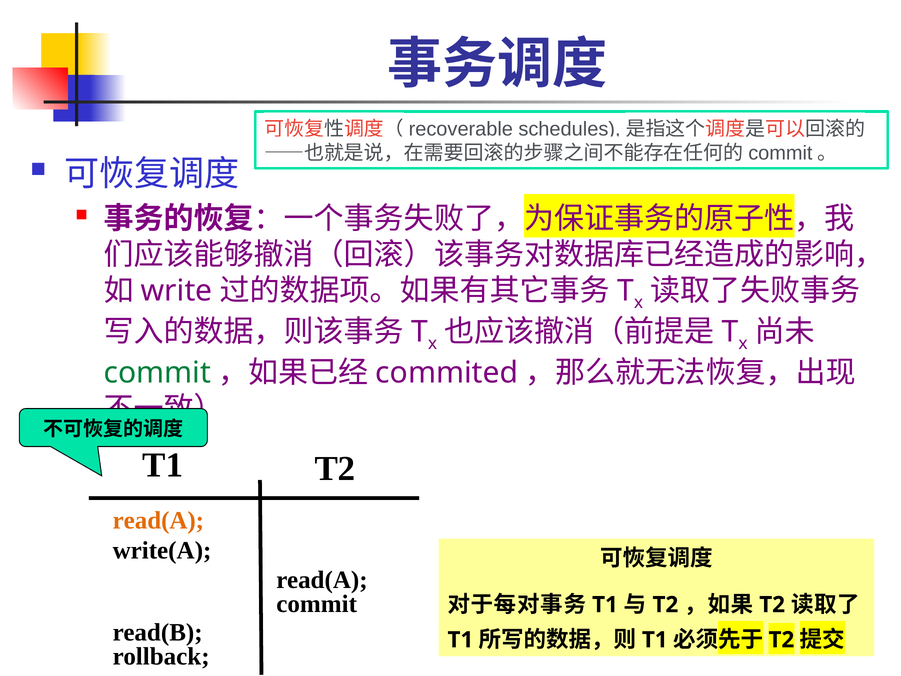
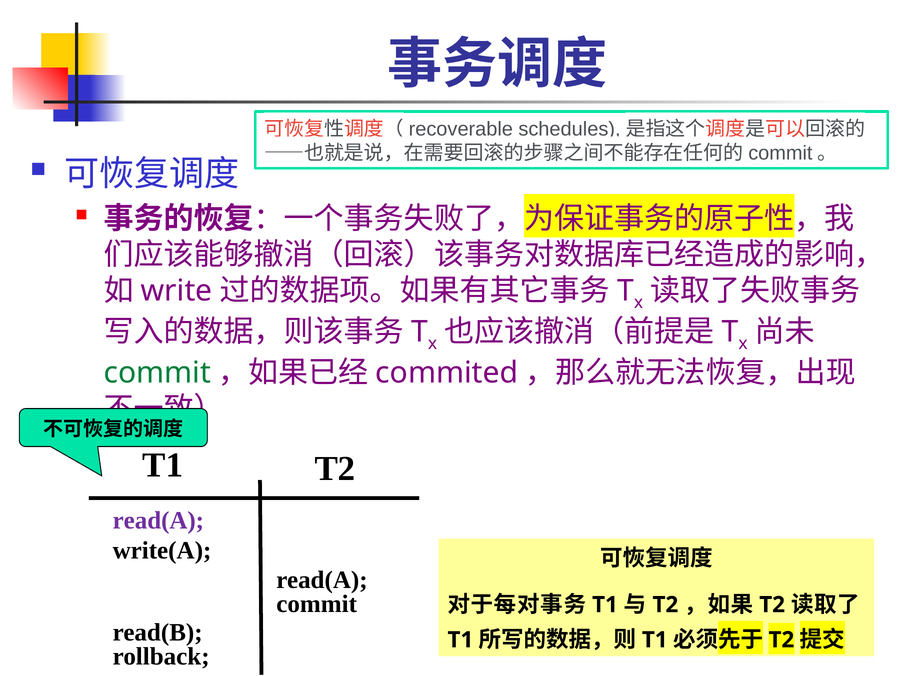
read(A colour: orange -> purple (158, 520)
